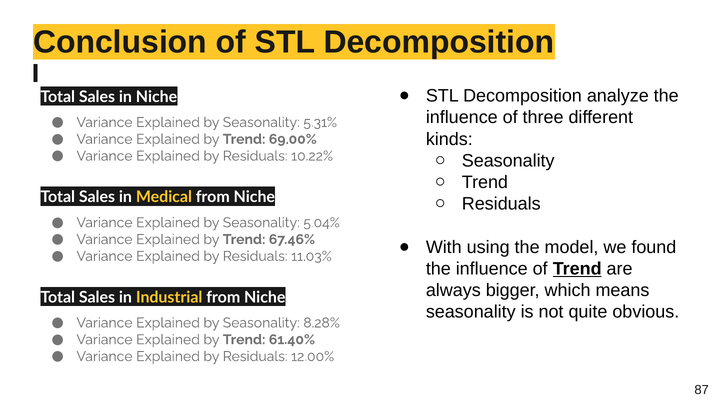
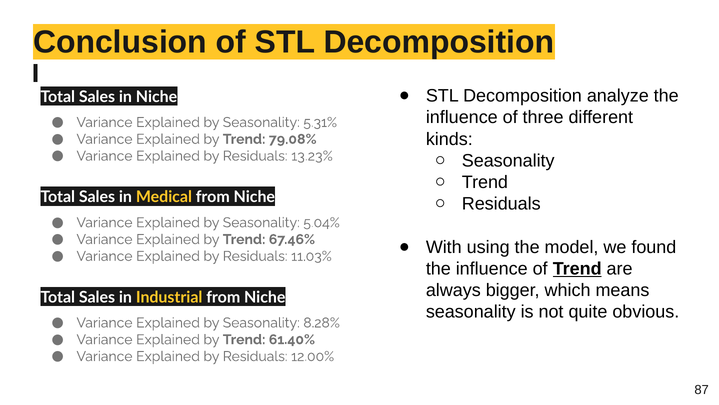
69.00%: 69.00% -> 79.08% (293, 139)
10.22%: 10.22% -> 13.23% (312, 156)
